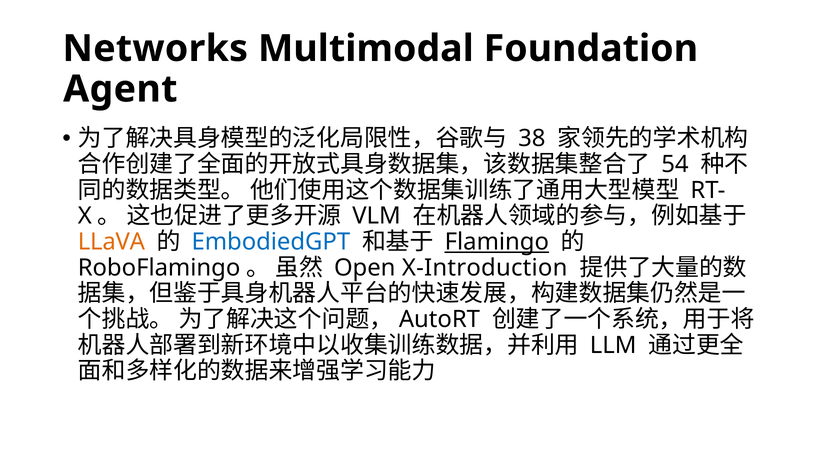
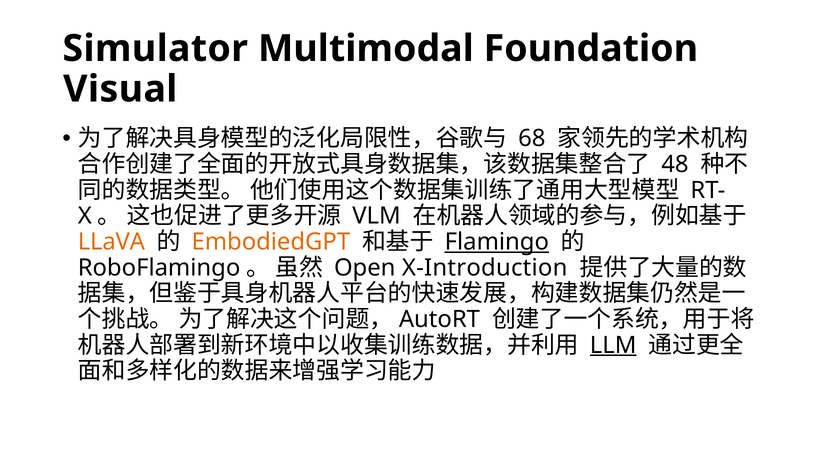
Networks: Networks -> Simulator (155, 49)
Agent: Agent -> Visual (120, 89)
38: 38 -> 68 (532, 138)
54: 54 -> 48 (675, 164)
EmbodiedGPT colour: blue -> orange (271, 242)
LLM underline: none -> present (613, 345)
